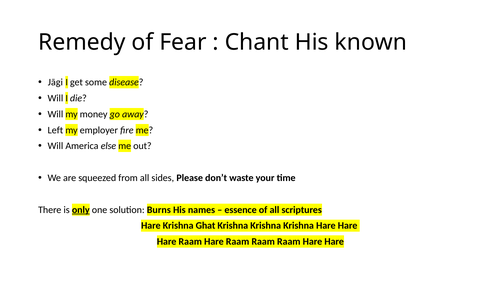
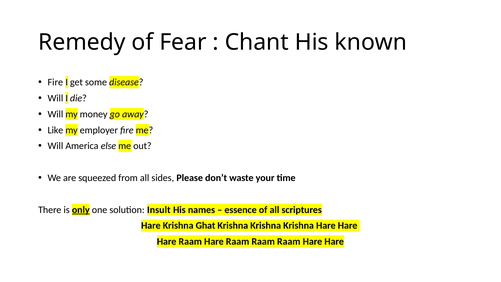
Jāgi: Jāgi -> Fire (55, 82)
Left: Left -> Like (55, 130)
Burns: Burns -> Insult (159, 210)
